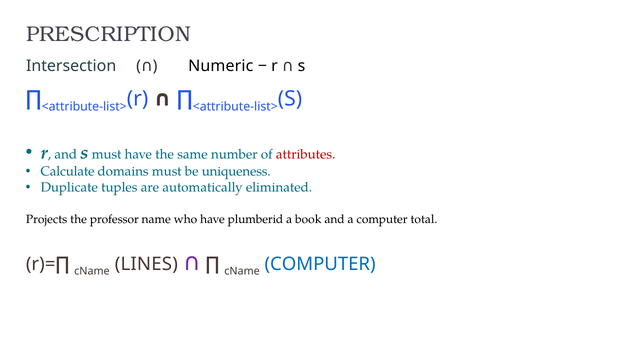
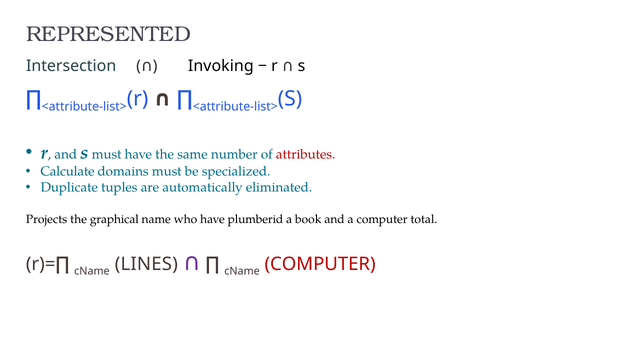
PRESCRIPTION: PRESCRIPTION -> REPRESENTED (109, 34)
Numeric: Numeric -> Invoking (221, 66)
uniqueness: uniqueness -> specialized (236, 171)
professor: professor -> graphical (114, 219)
COMPUTER colour: blue -> red (320, 264)
